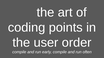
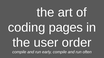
points: points -> pages (66, 28)
